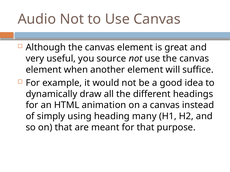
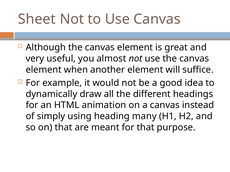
Audio: Audio -> Sheet (37, 19)
source: source -> almost (111, 59)
